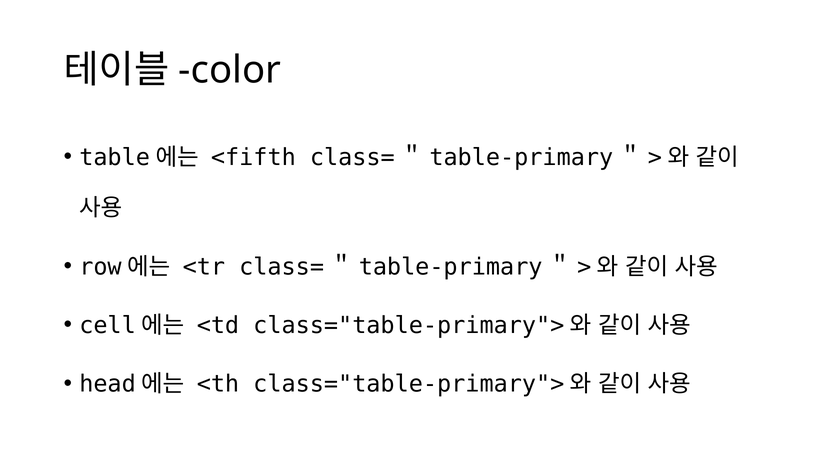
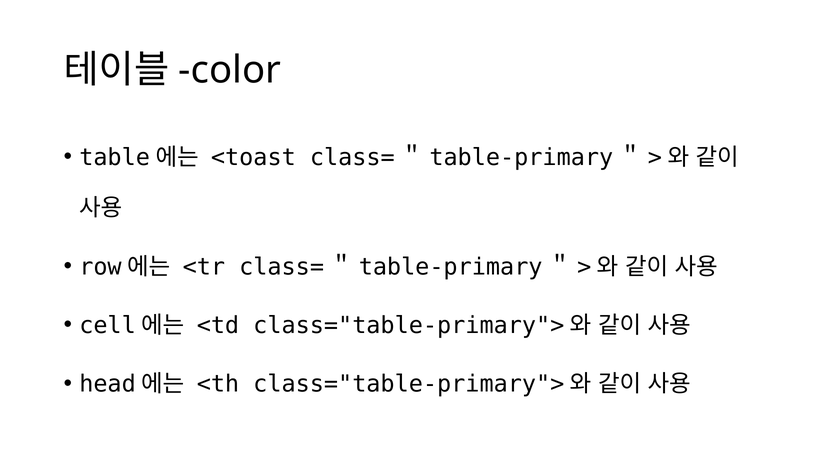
<fifth: <fifth -> <toast (253, 157)
